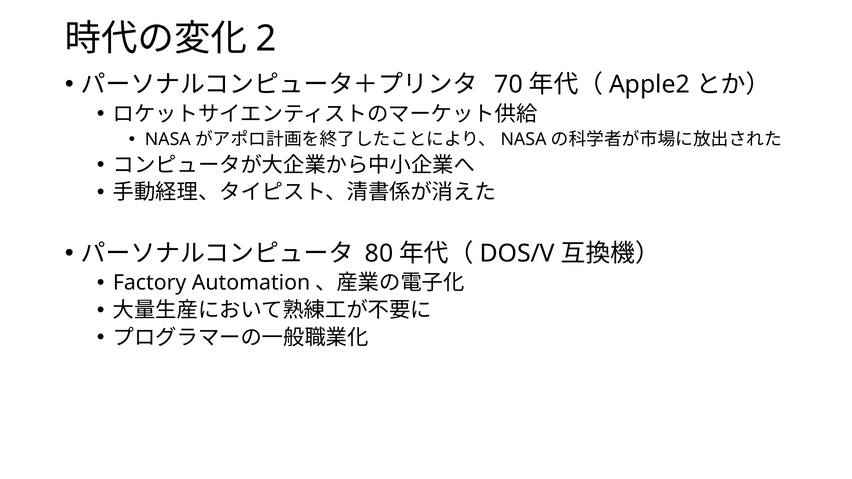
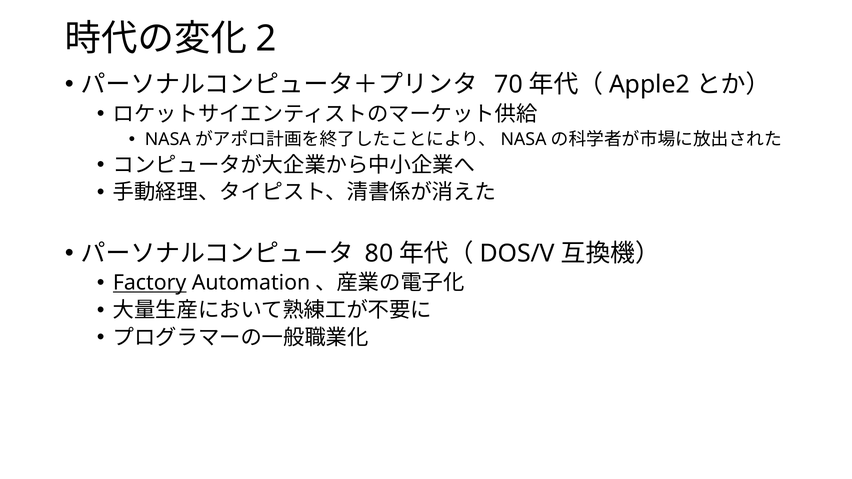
Factory underline: none -> present (150, 283)
